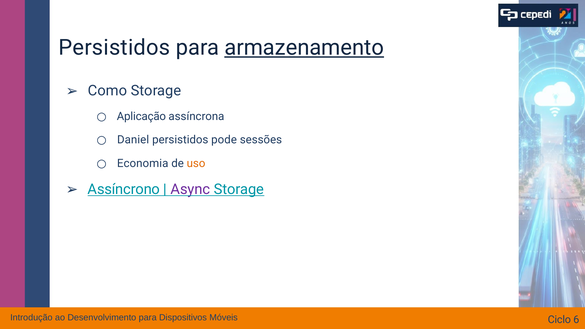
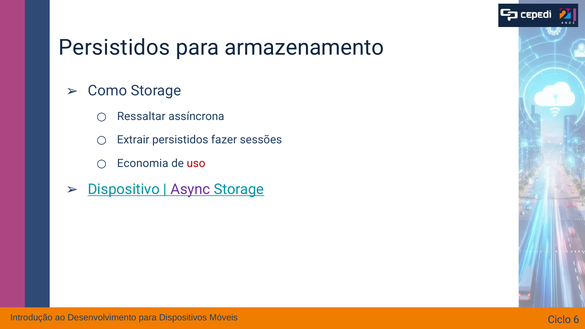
armazenamento underline: present -> none (304, 47)
Aplicação: Aplicação -> Ressaltar (141, 116)
Daniel: Daniel -> Extrair (133, 140)
pode: pode -> fazer (224, 140)
uso colour: orange -> red (196, 163)
Assíncrono: Assíncrono -> Dispositivo (124, 189)
